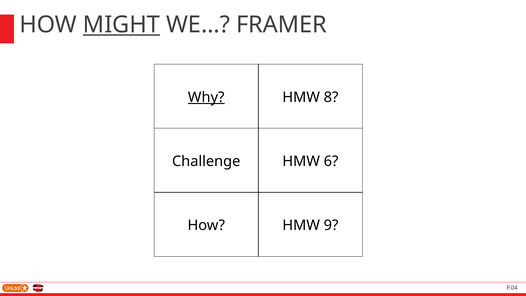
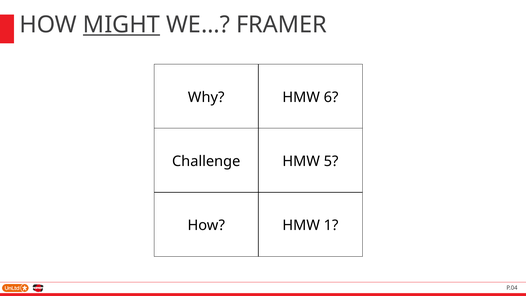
Why underline: present -> none (206, 97)
8: 8 -> 6 (331, 97)
6: 6 -> 5 (331, 161)
9: 9 -> 1 (331, 225)
